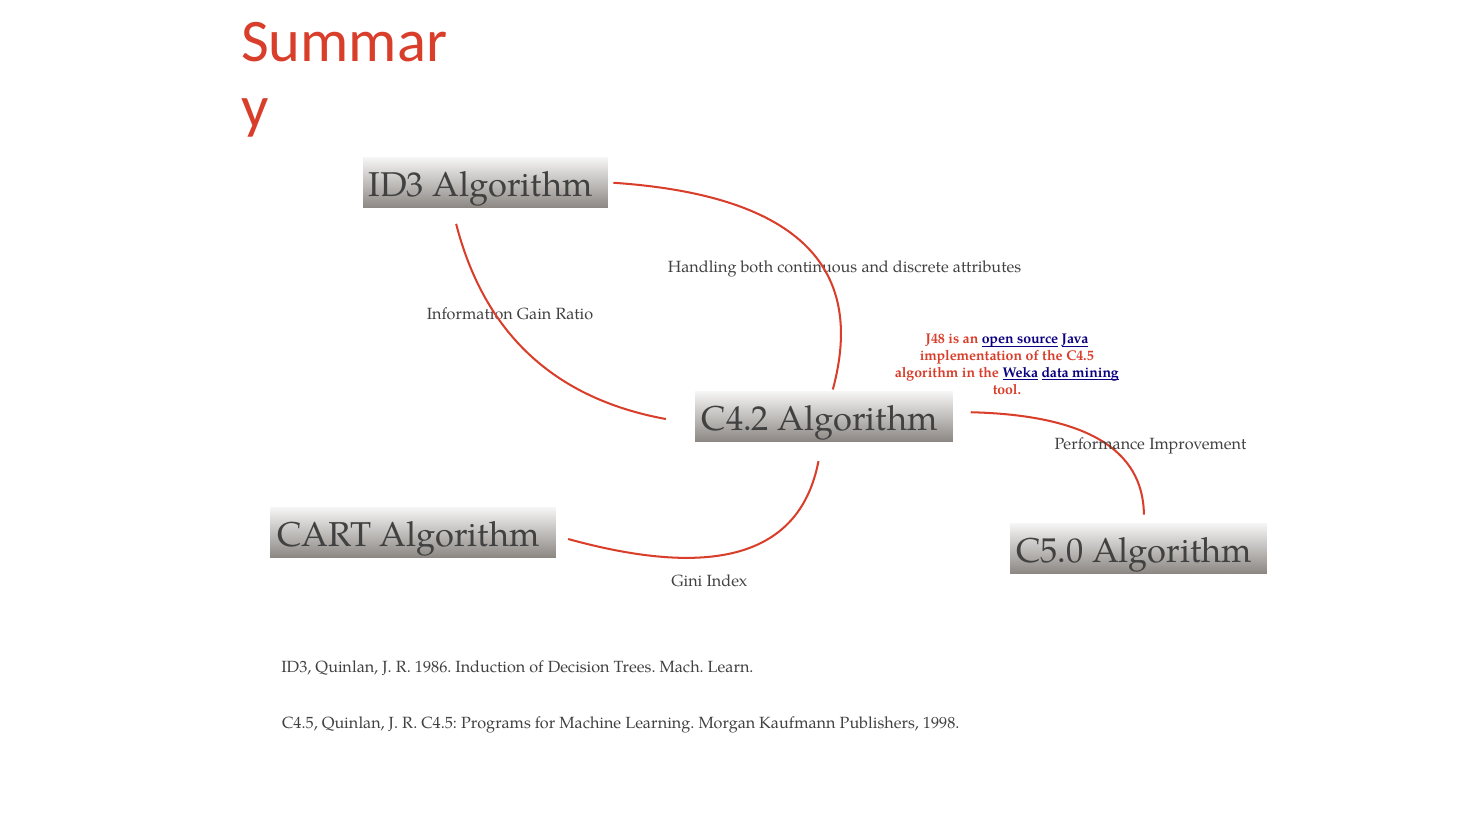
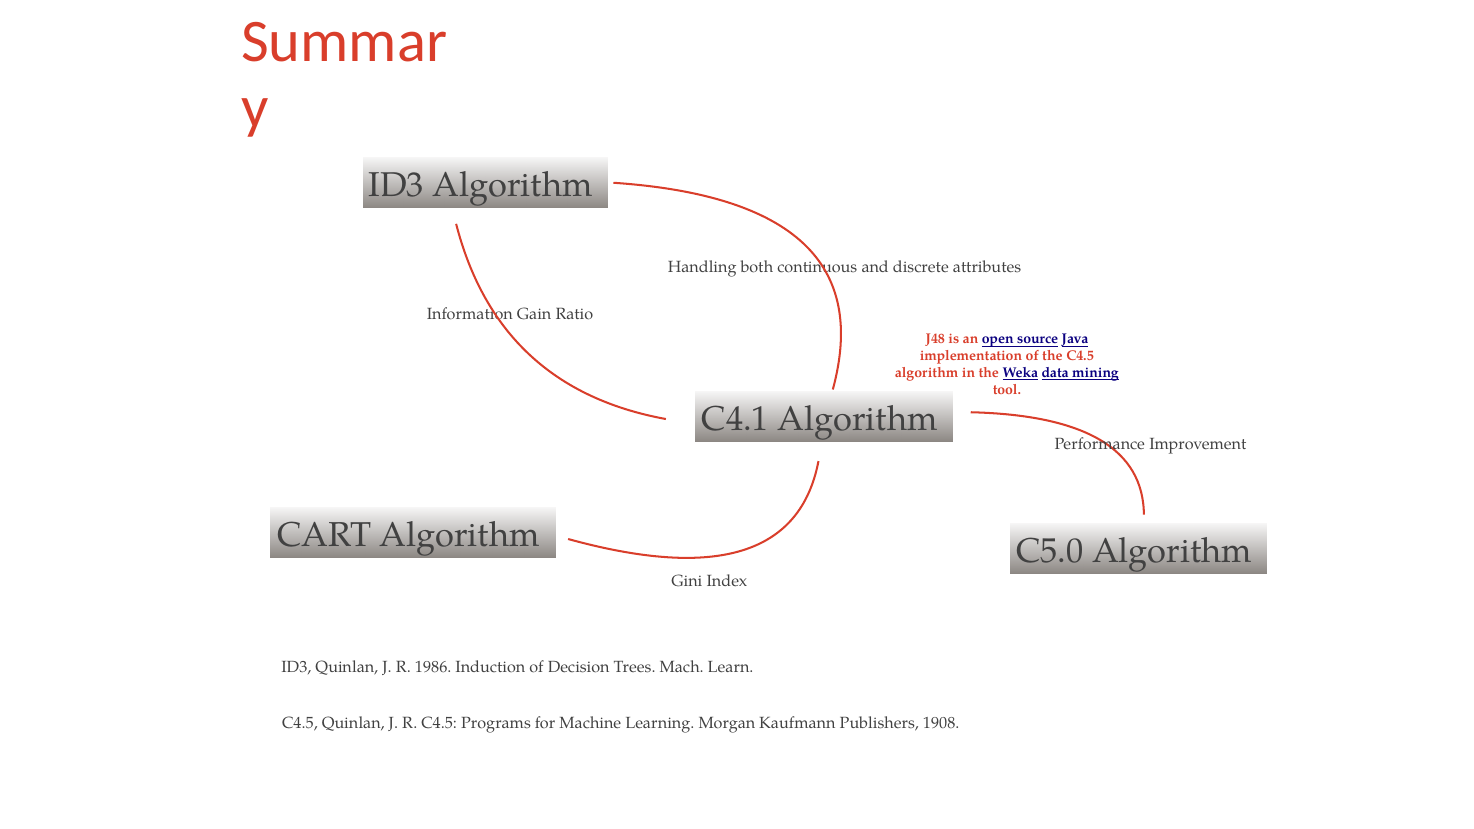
C4.2: C4.2 -> C4.1 (735, 419)
1998: 1998 -> 1908 (941, 723)
